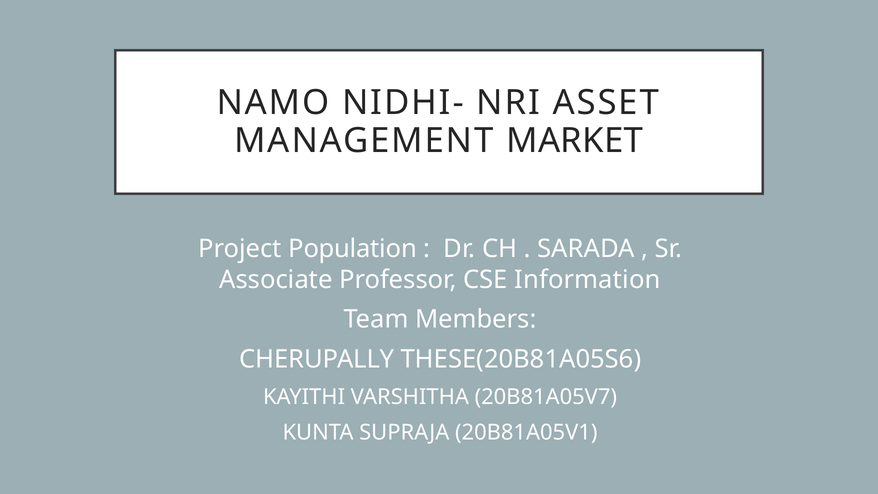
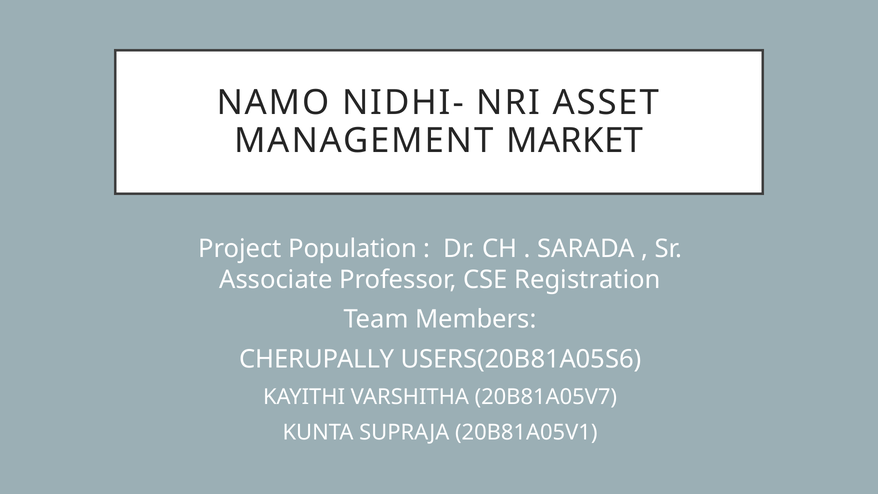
Information: Information -> Registration (587, 280)
THESE(20B81A05S6: THESE(20B81A05S6 -> USERS(20B81A05S6 (521, 359)
